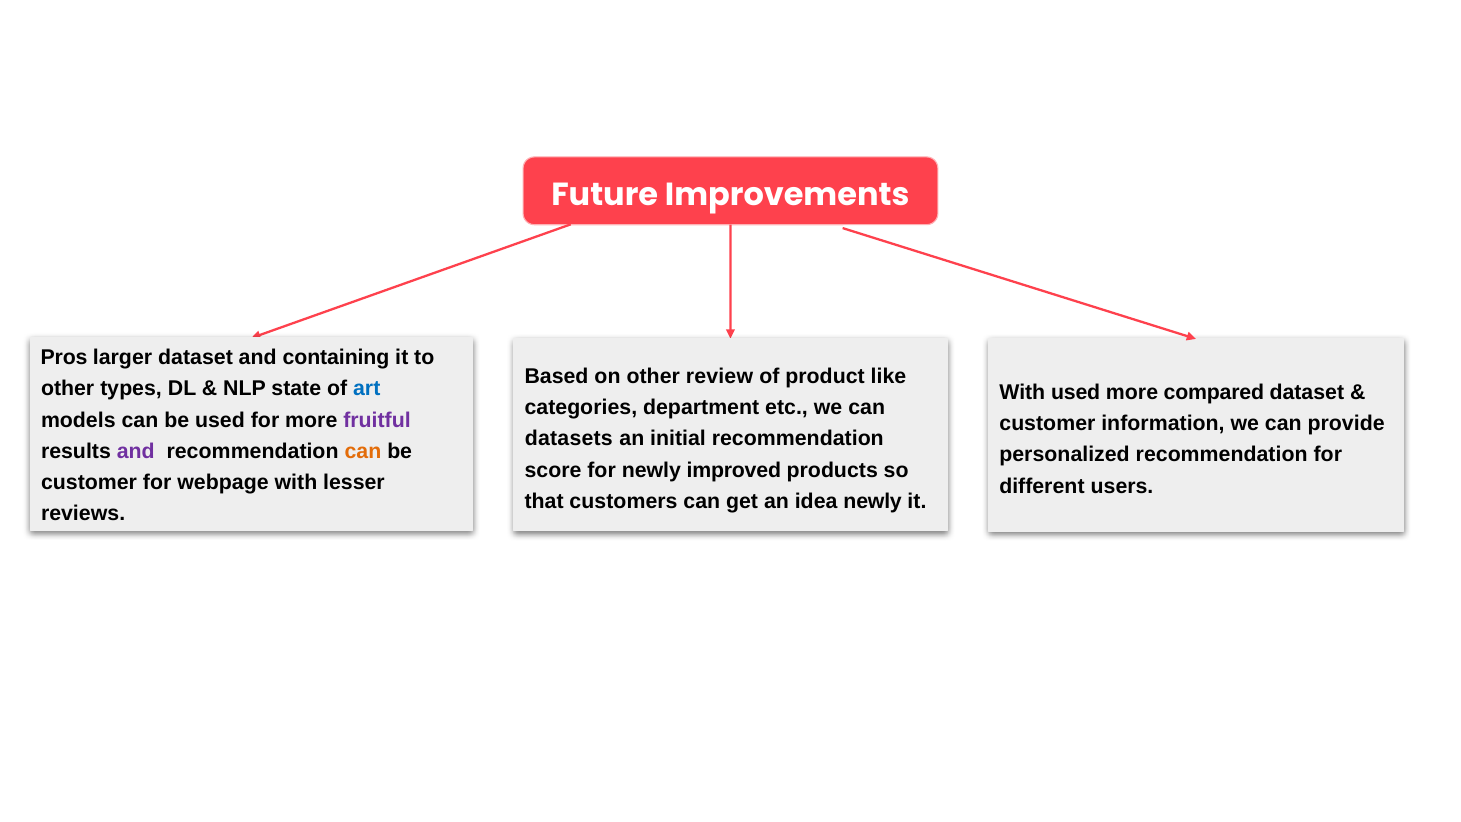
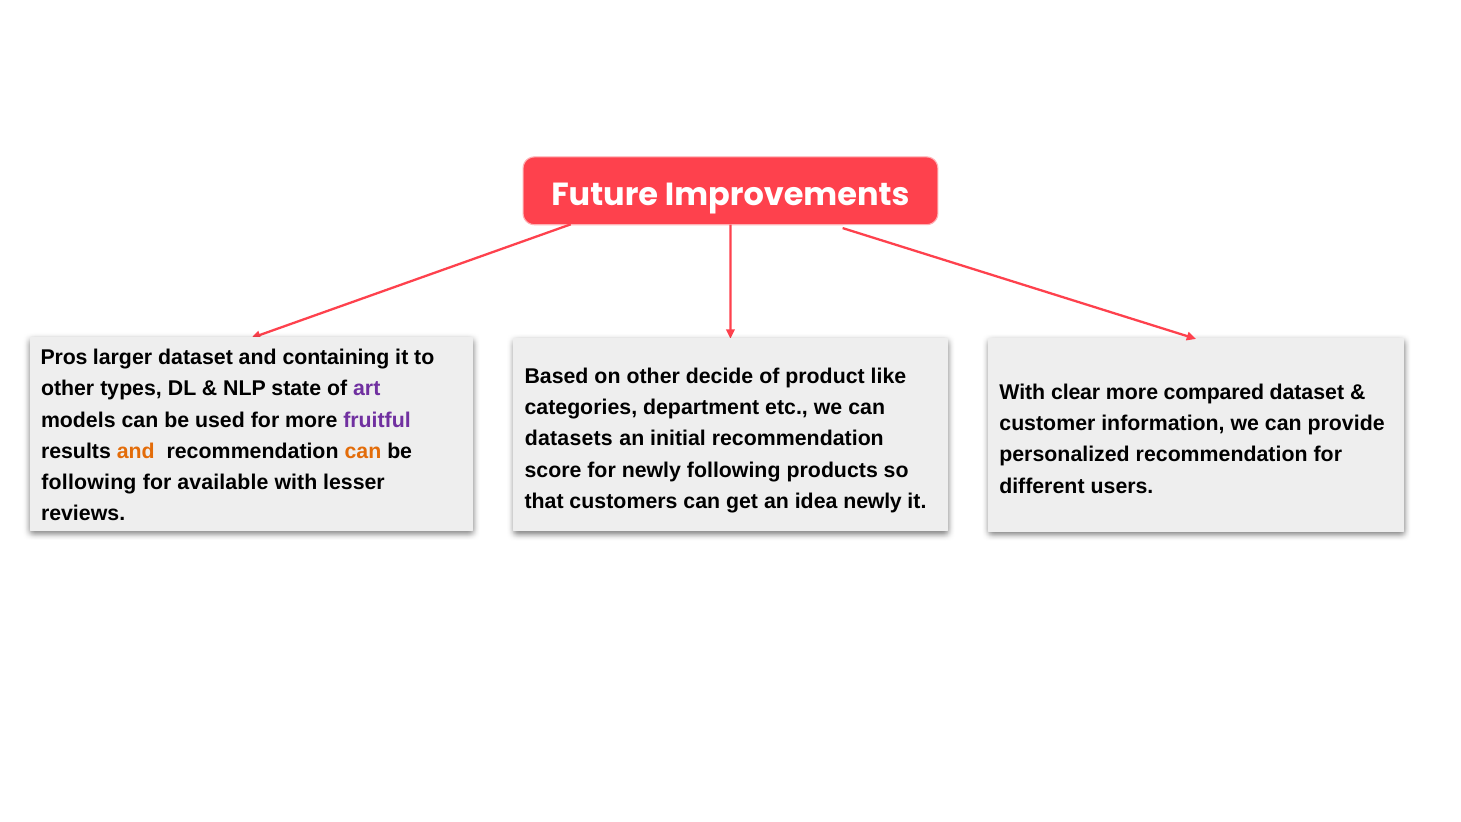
review: review -> decide (720, 376)
art colour: blue -> purple (367, 389)
With used: used -> clear (1076, 392)
and colour: purple -> orange (136, 451)
newly improved: improved -> following (734, 470)
customer: customer -> following (89, 482)
webpage: webpage -> available (223, 482)
